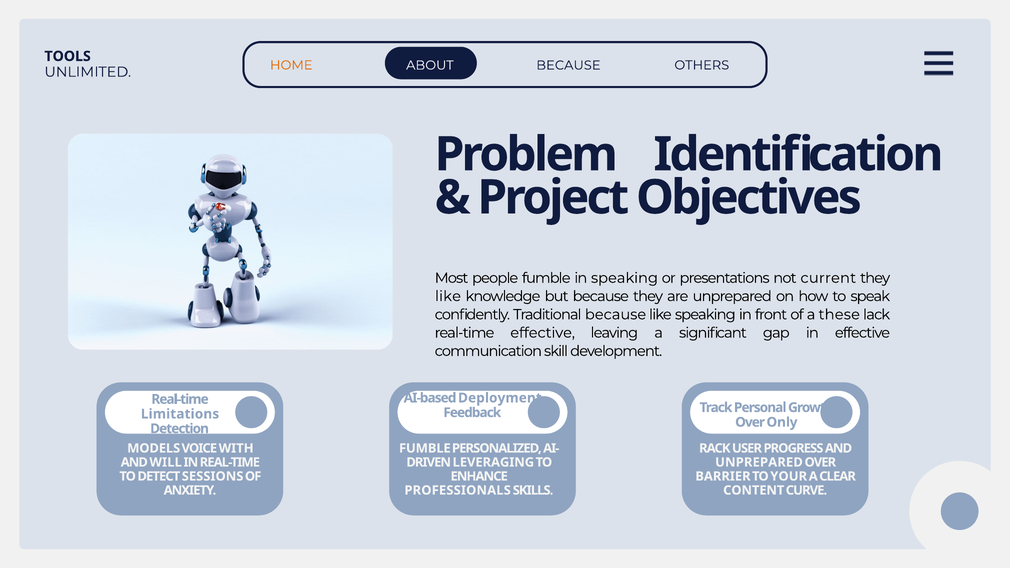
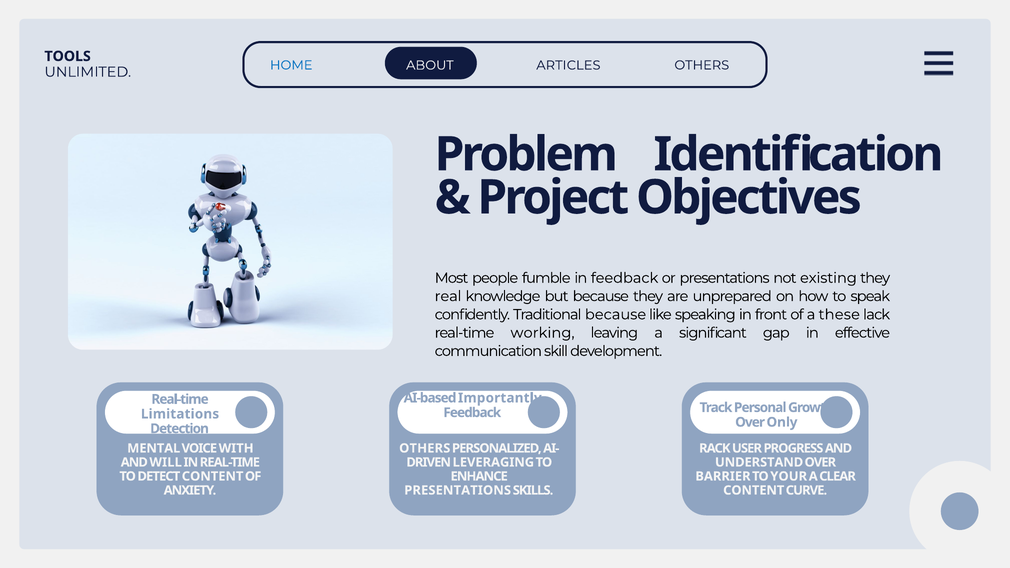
HOME colour: orange -> blue (291, 65)
ABOUT BECAUSE: BECAUSE -> ARTICLES (568, 65)
in speaking: speaking -> feedback (625, 278)
current: current -> existing (828, 278)
like: like -> real (448, 296)
real-time effective: effective -> working (543, 333)
Deployment: Deployment -> Importantly (500, 398)
MODELS: MODELS -> MENTAL (154, 448)
FUMBLE: FUMBLE -> OTHERS (425, 448)
UNPREPARED: UNPREPARED -> UNDERSTAND (759, 462)
DETECT SESSIONS: SESSIONS -> CONTENT (213, 476)
PROFESSIONALS: PROFESSIONALS -> PRESENTATIONS (458, 490)
